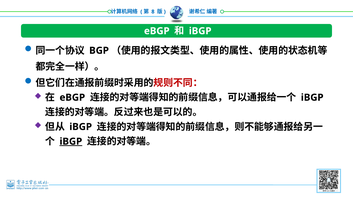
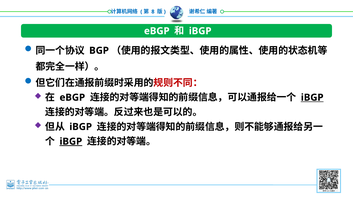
iBGP underline: none -> present (312, 98)
